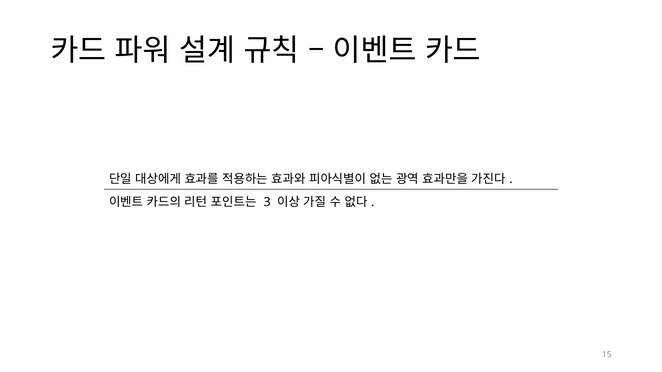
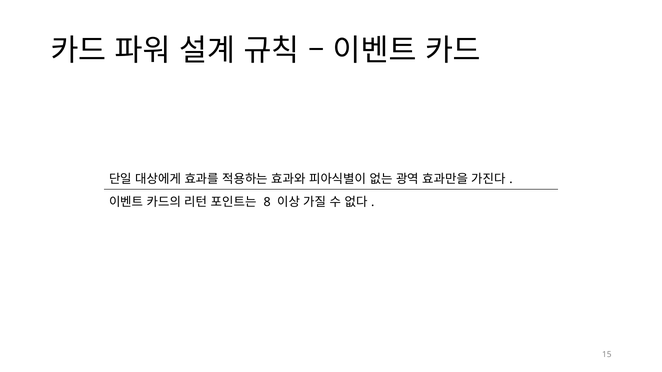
3: 3 -> 8 (267, 202)
